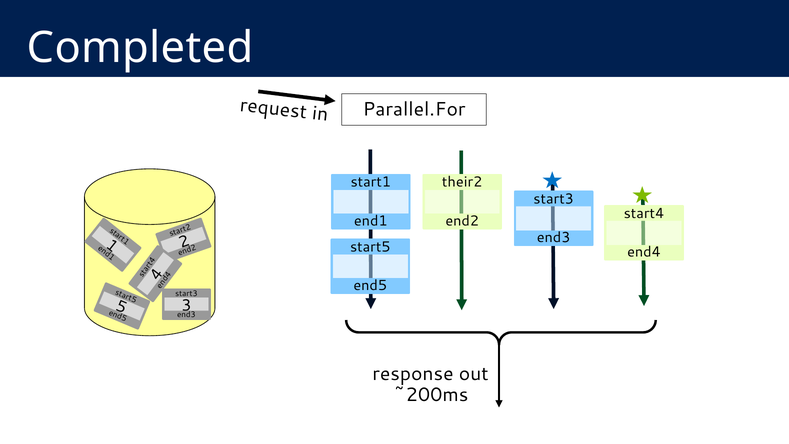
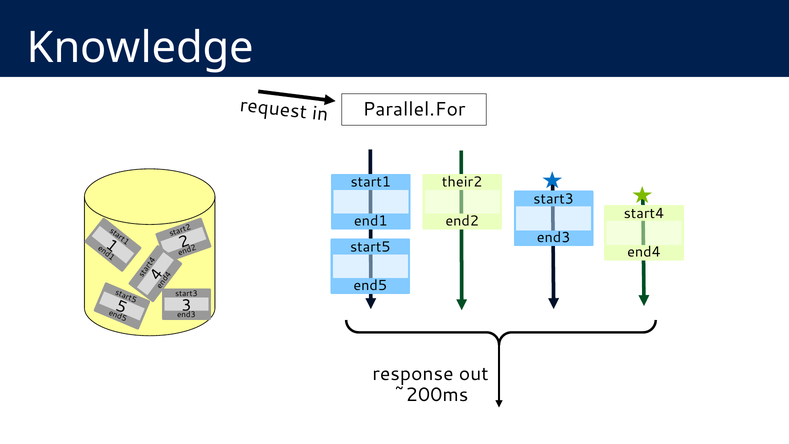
Completed: Completed -> Knowledge (140, 48)
